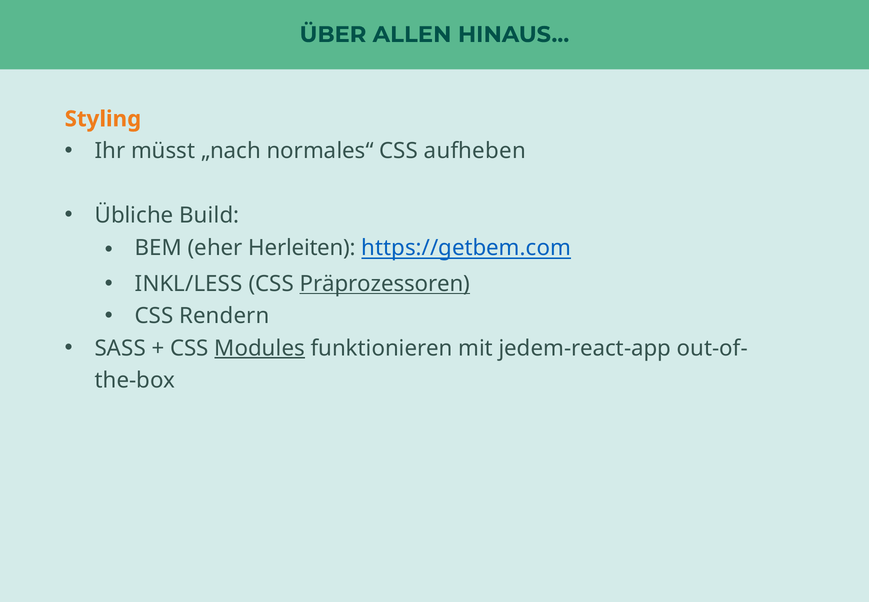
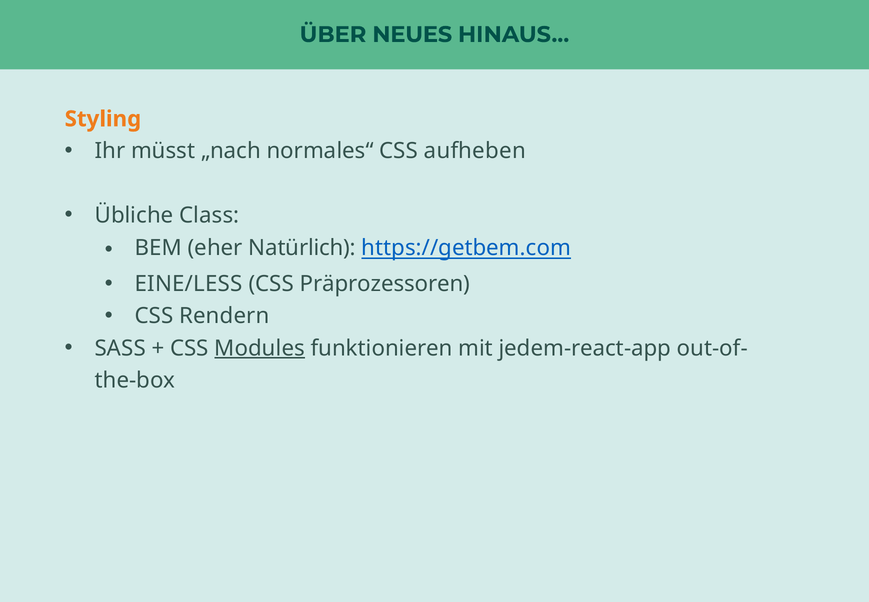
ALLEN: ALLEN -> NEUES (412, 34)
Build: Build -> Class (209, 215)
Herleiten: Herleiten -> Natürlich (302, 248)
INKL/LESS: INKL/LESS -> EINE/LESS (189, 284)
Präprozessoren underline: present -> none (385, 284)
